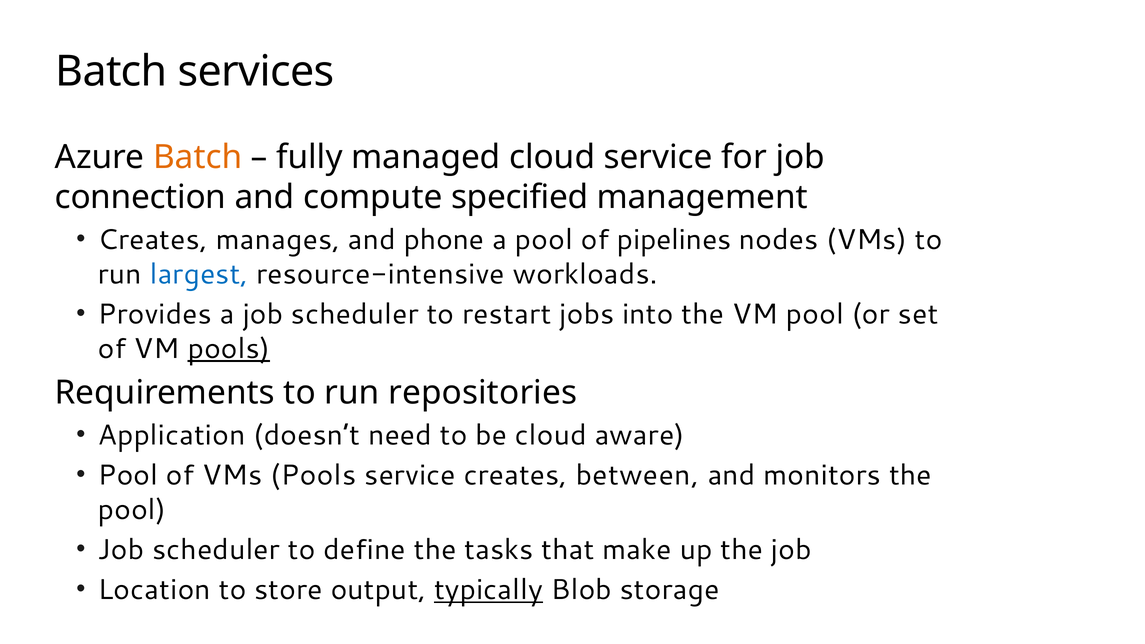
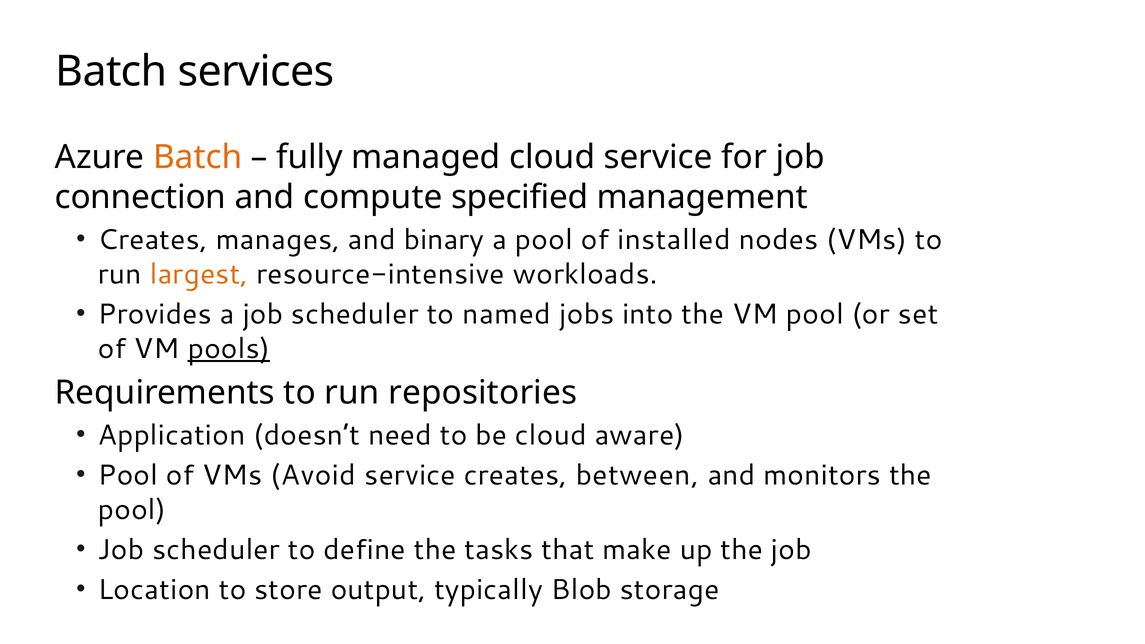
phone: phone -> binary (444, 240)
pipelines: pipelines -> installed (674, 240)
largest colour: blue -> orange (199, 274)
restart: restart -> named (507, 314)
VMs Pools: Pools -> Avoid (313, 476)
typically underline: present -> none (488, 590)
